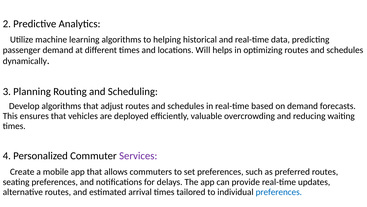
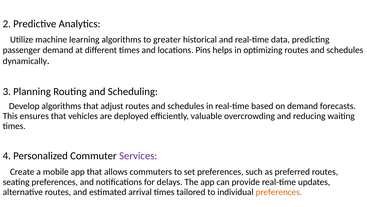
helping: helping -> greater (167, 40)
Will: Will -> Pins (203, 50)
preferences colour: blue -> orange (279, 192)
